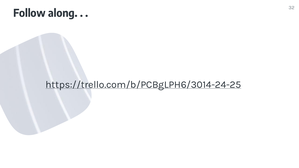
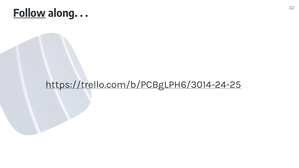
Follow underline: none -> present (29, 13)
